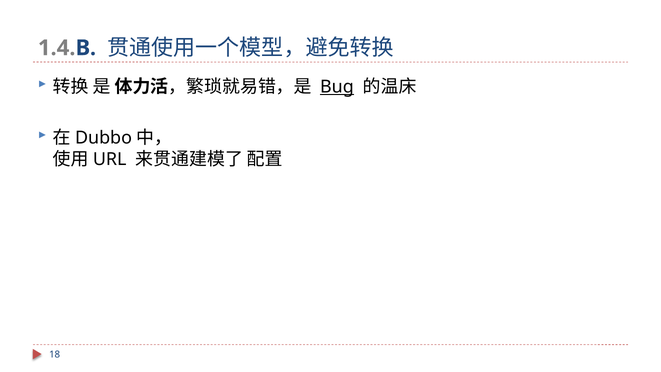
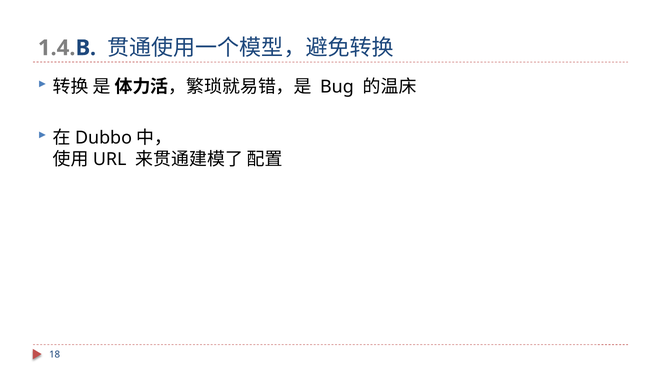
Bug underline: present -> none (337, 87)
